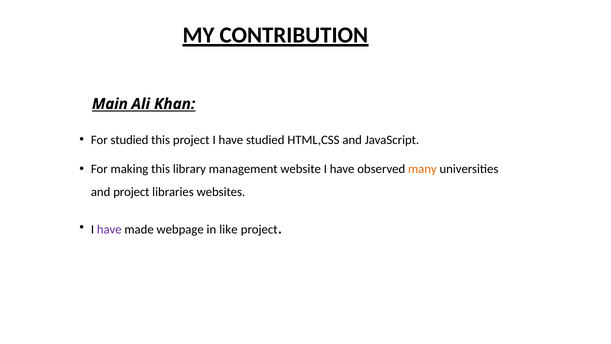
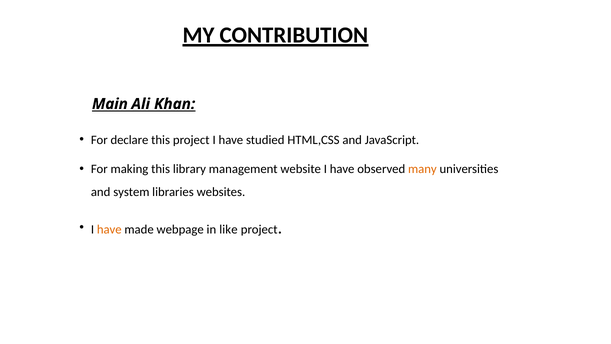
For studied: studied -> declare (129, 140)
and project: project -> system (131, 192)
have colour: purple -> orange (109, 229)
